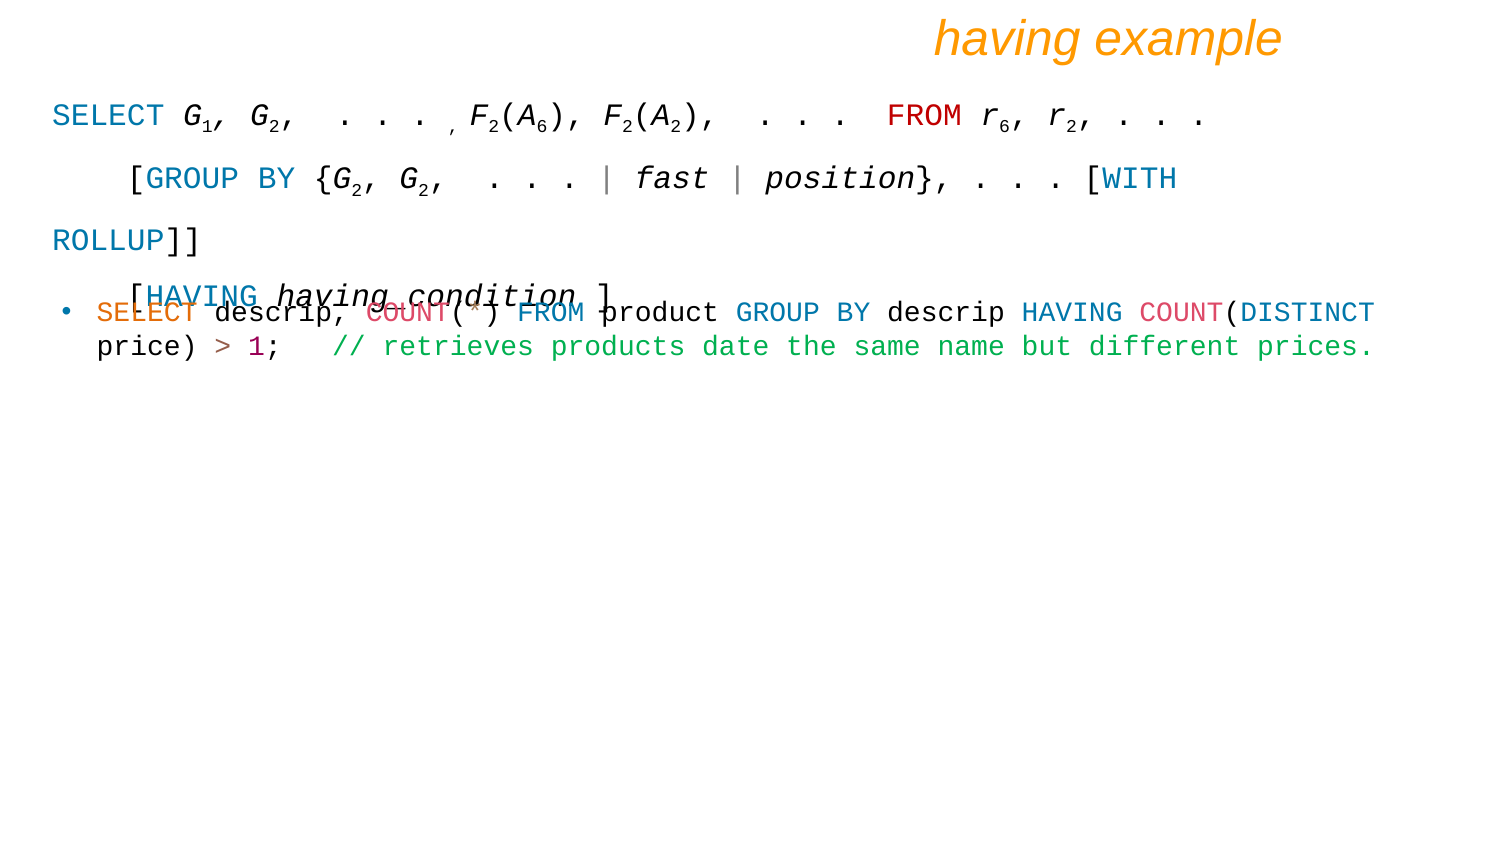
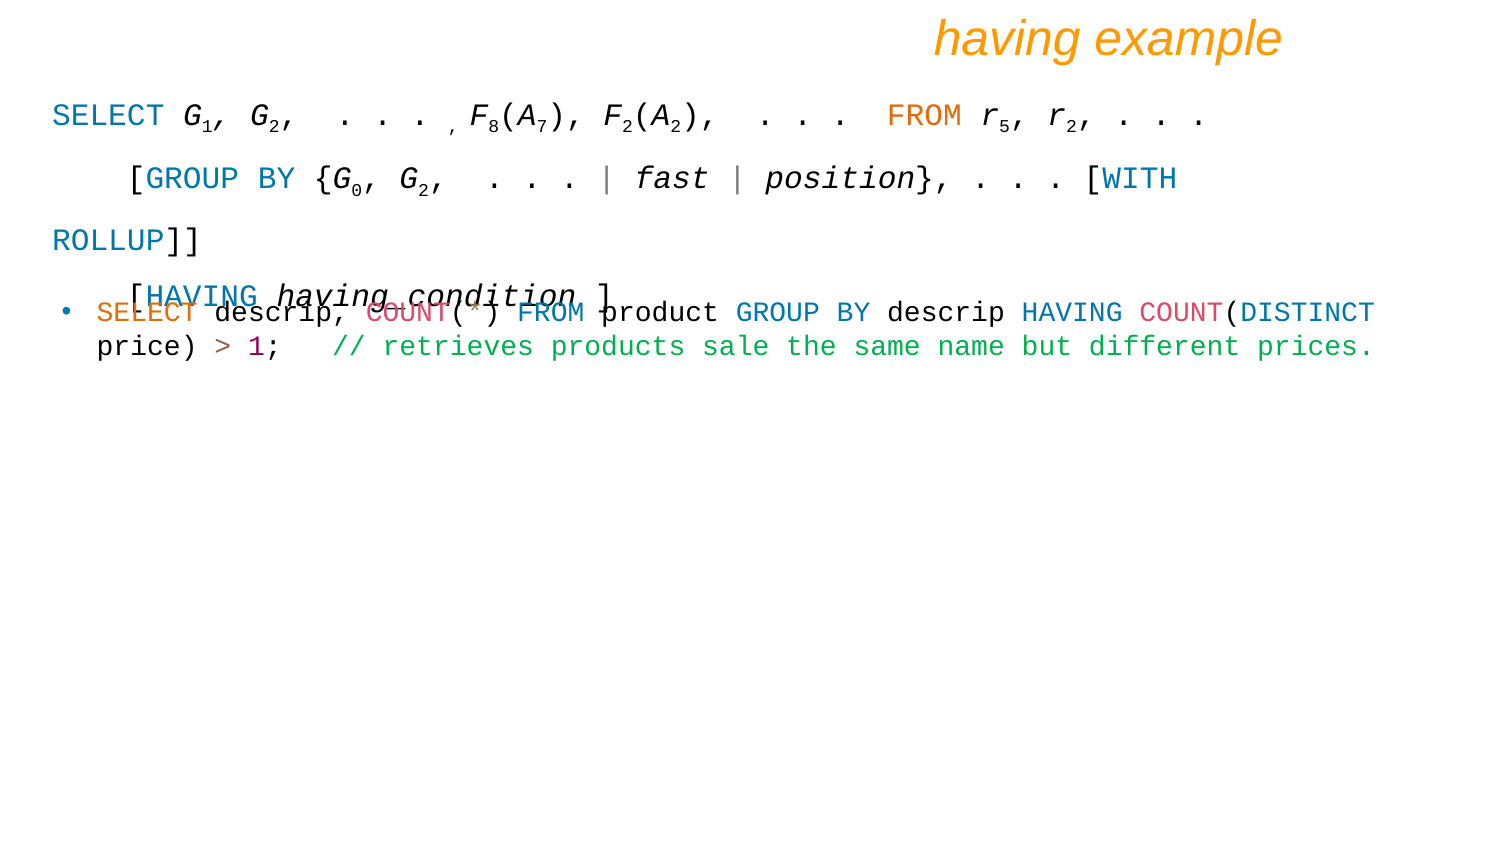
2: 2 -> 8 (494, 127)
6: 6 -> 7 (542, 127)
FROM colour: red -> orange (924, 115)
6: 6 -> 5 (1005, 127)
2: 2 -> 0 (357, 191)
date: date -> sale (736, 346)
